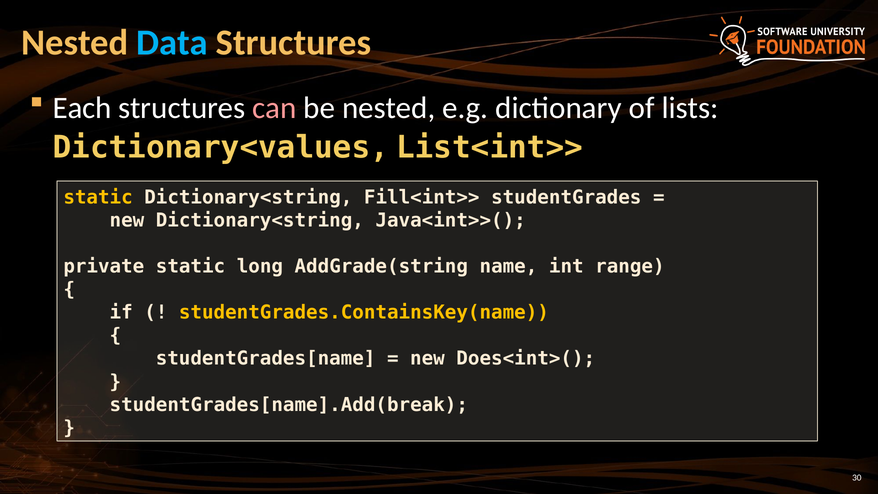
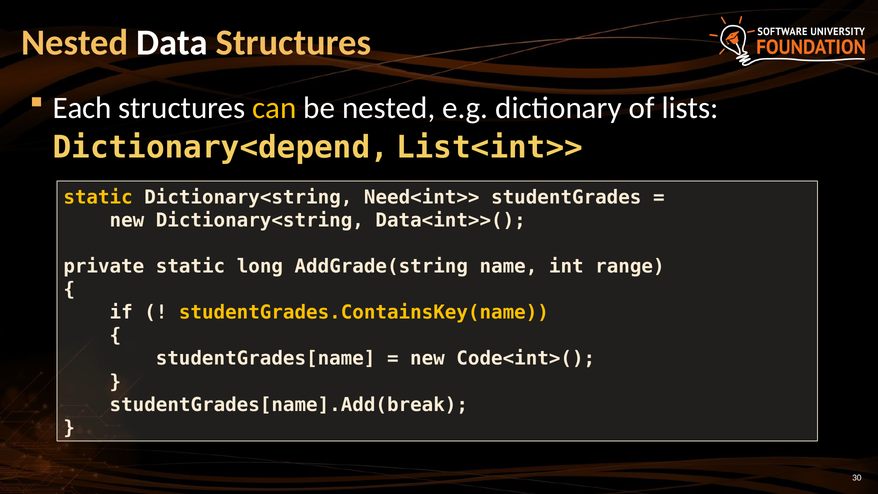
Data colour: light blue -> white (172, 43)
can colour: pink -> yellow (274, 108)
Dictionary<values: Dictionary<values -> Dictionary<depend (221, 147)
Fill<int>>: Fill<int>> -> Need<int>> (422, 197)
Java<int>>(: Java<int>>( -> Data<int>>( (451, 220)
Does<int>(: Does<int>( -> Code<int>( (526, 359)
